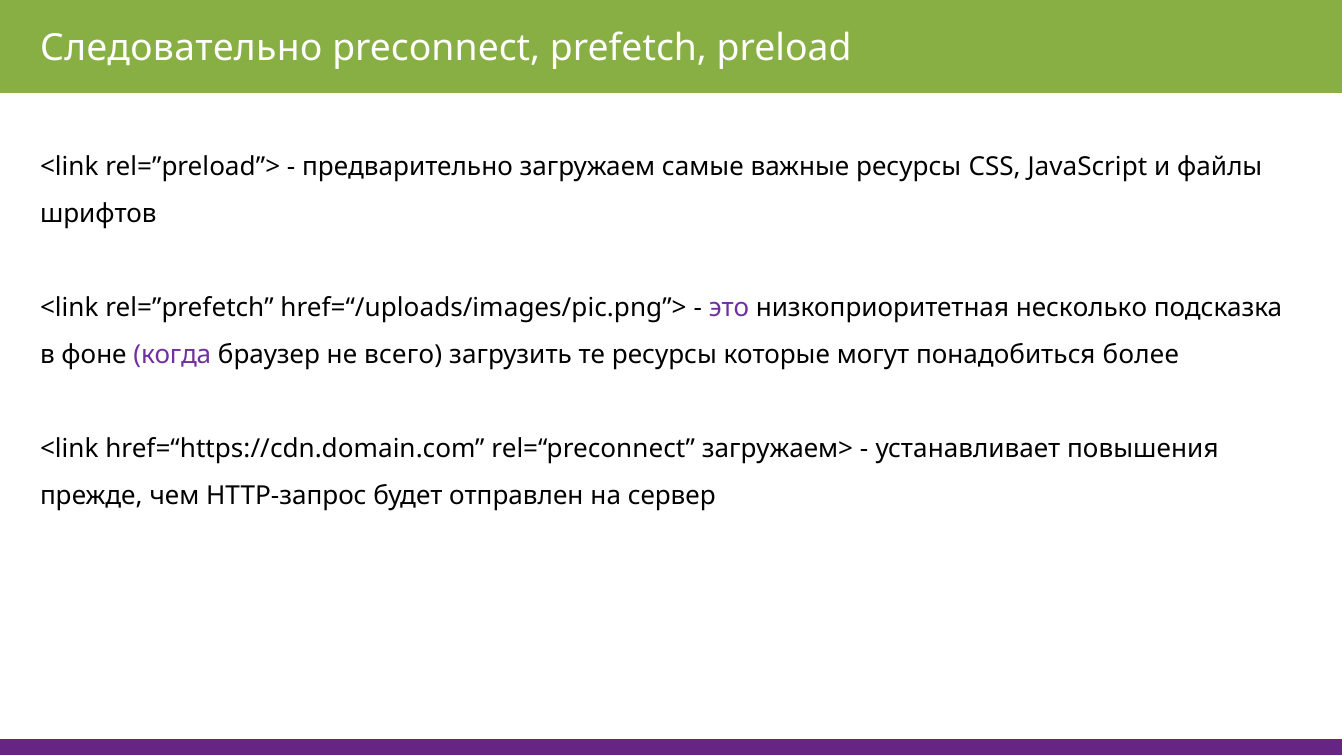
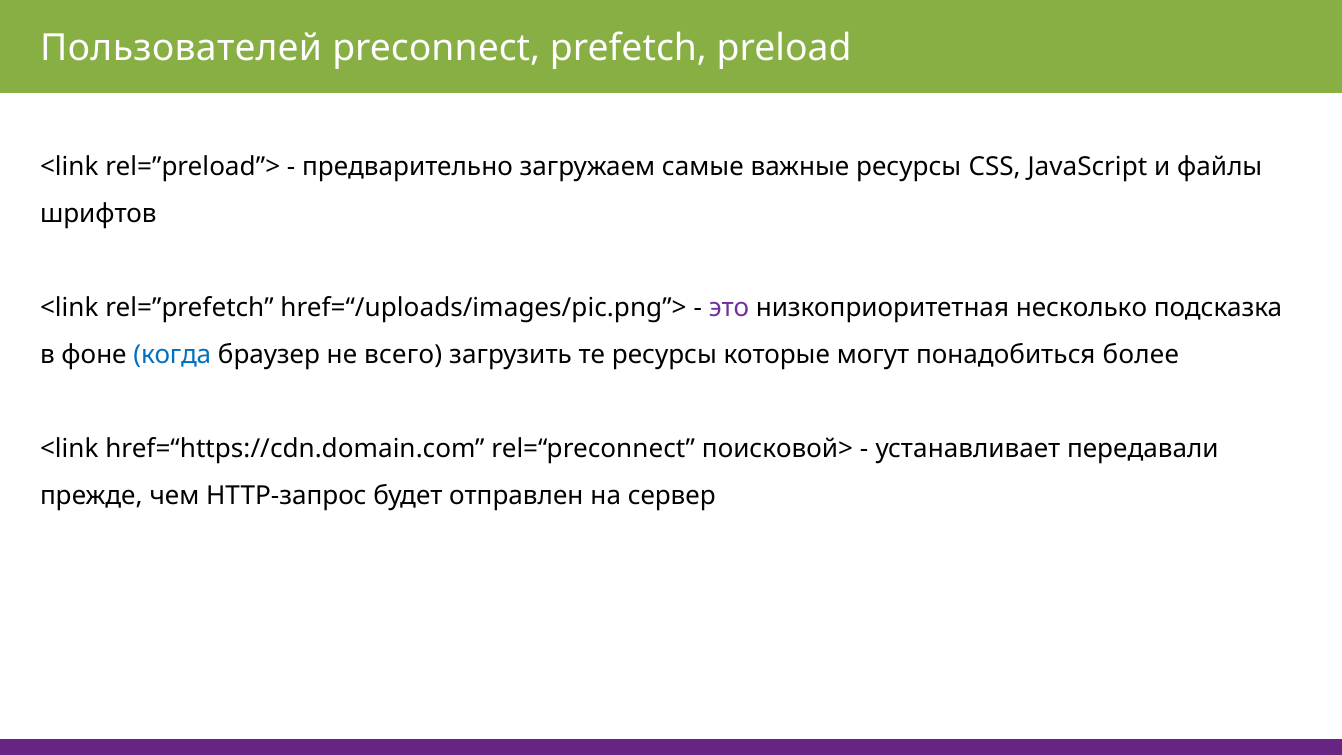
Следовательно: Следовательно -> Пользователей (181, 49)
когда colour: purple -> blue (172, 354)
загружаем>: загружаем> -> поисковой> (778, 448)
повышения: повышения -> передавали (1143, 448)
